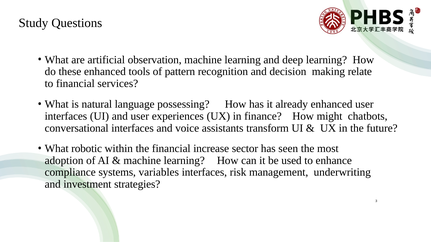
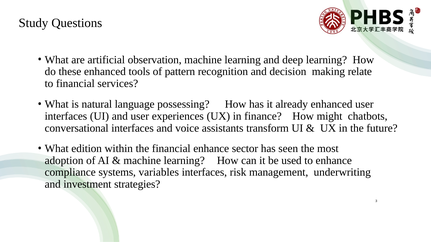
robotic: robotic -> edition (87, 149)
financial increase: increase -> enhance (211, 149)
